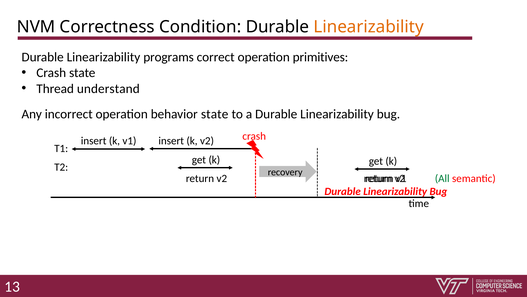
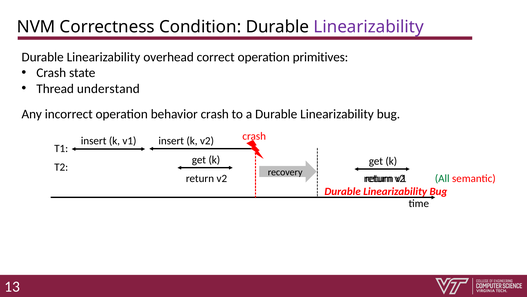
Linearizability colour: orange -> purple (369, 27)
programs: programs -> overhead (169, 57)
behavior state: state -> crash (215, 114)
